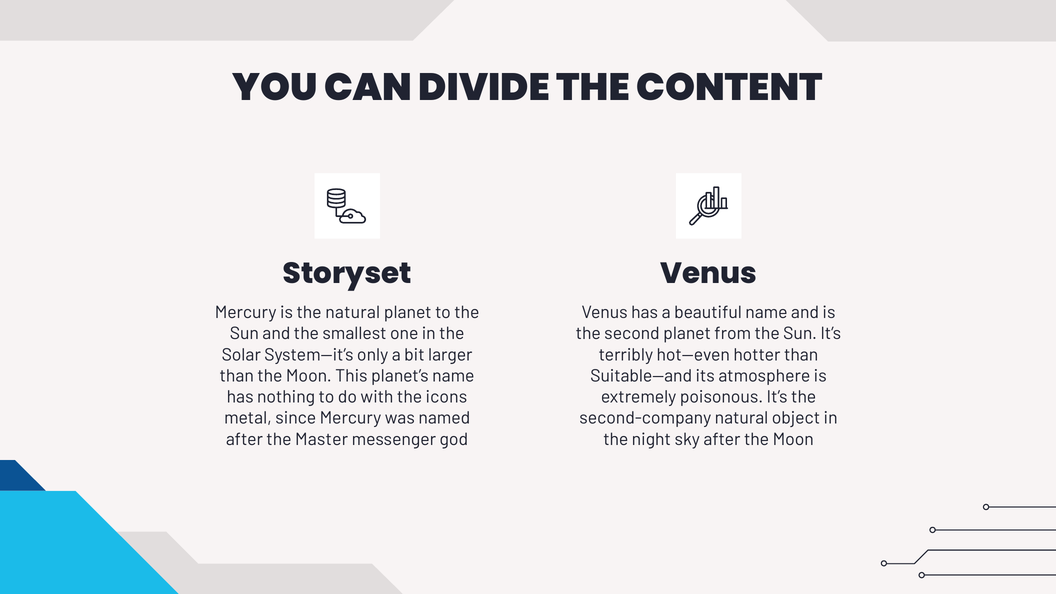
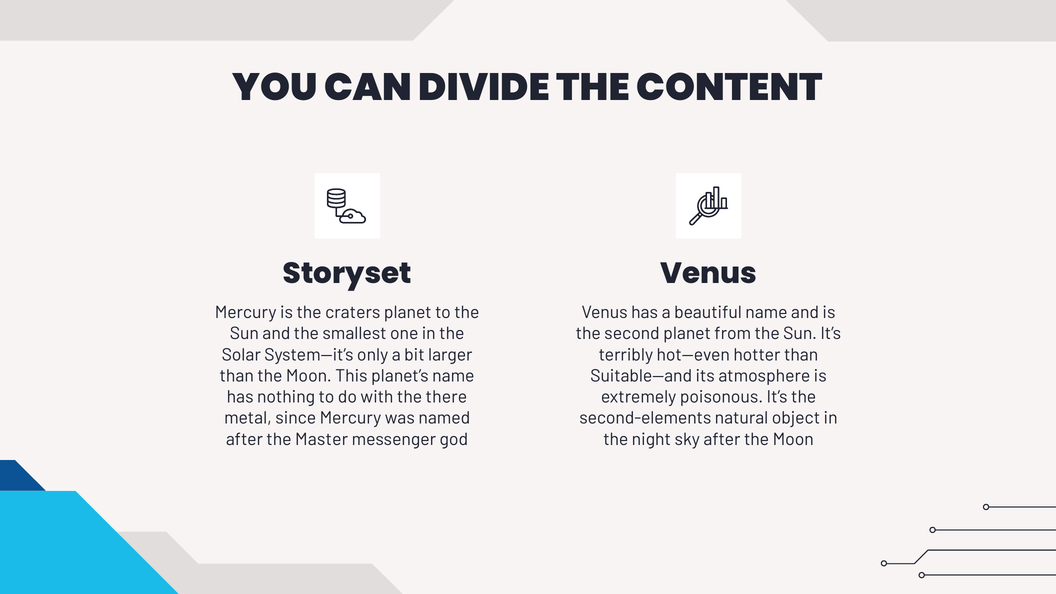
the natural: natural -> craters (353, 313)
icons: icons -> there (446, 397)
second-company: second-company -> second-elements (645, 418)
